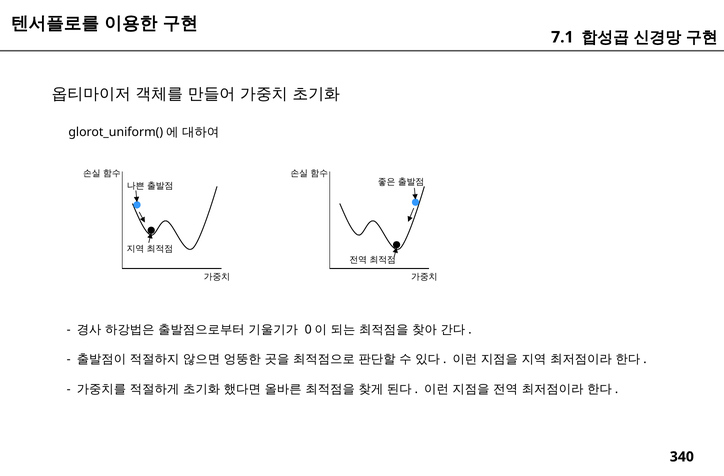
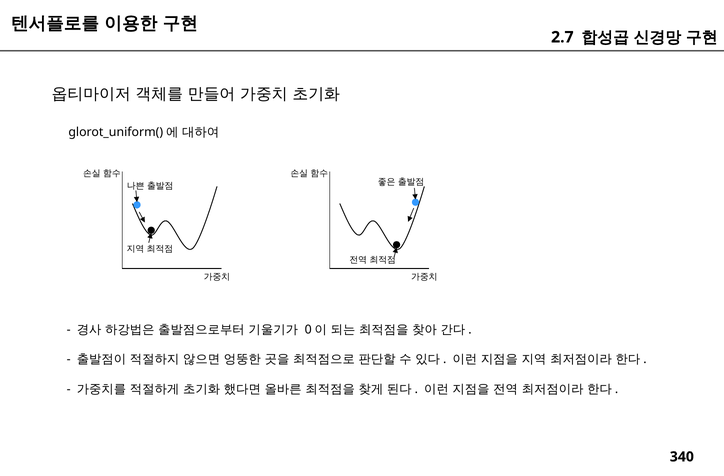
7.1: 7.1 -> 2.7 (562, 37)
